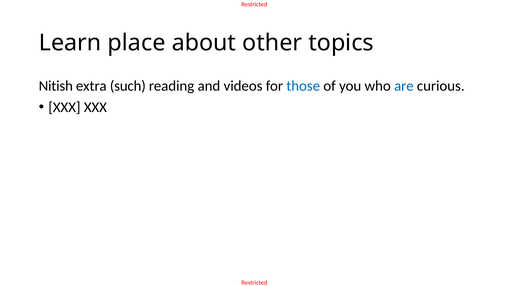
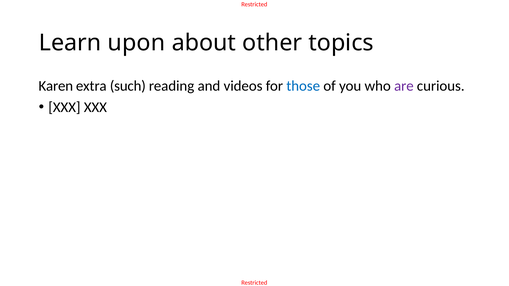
place: place -> upon (136, 43)
Nitish: Nitish -> Karen (56, 86)
are colour: blue -> purple (404, 86)
